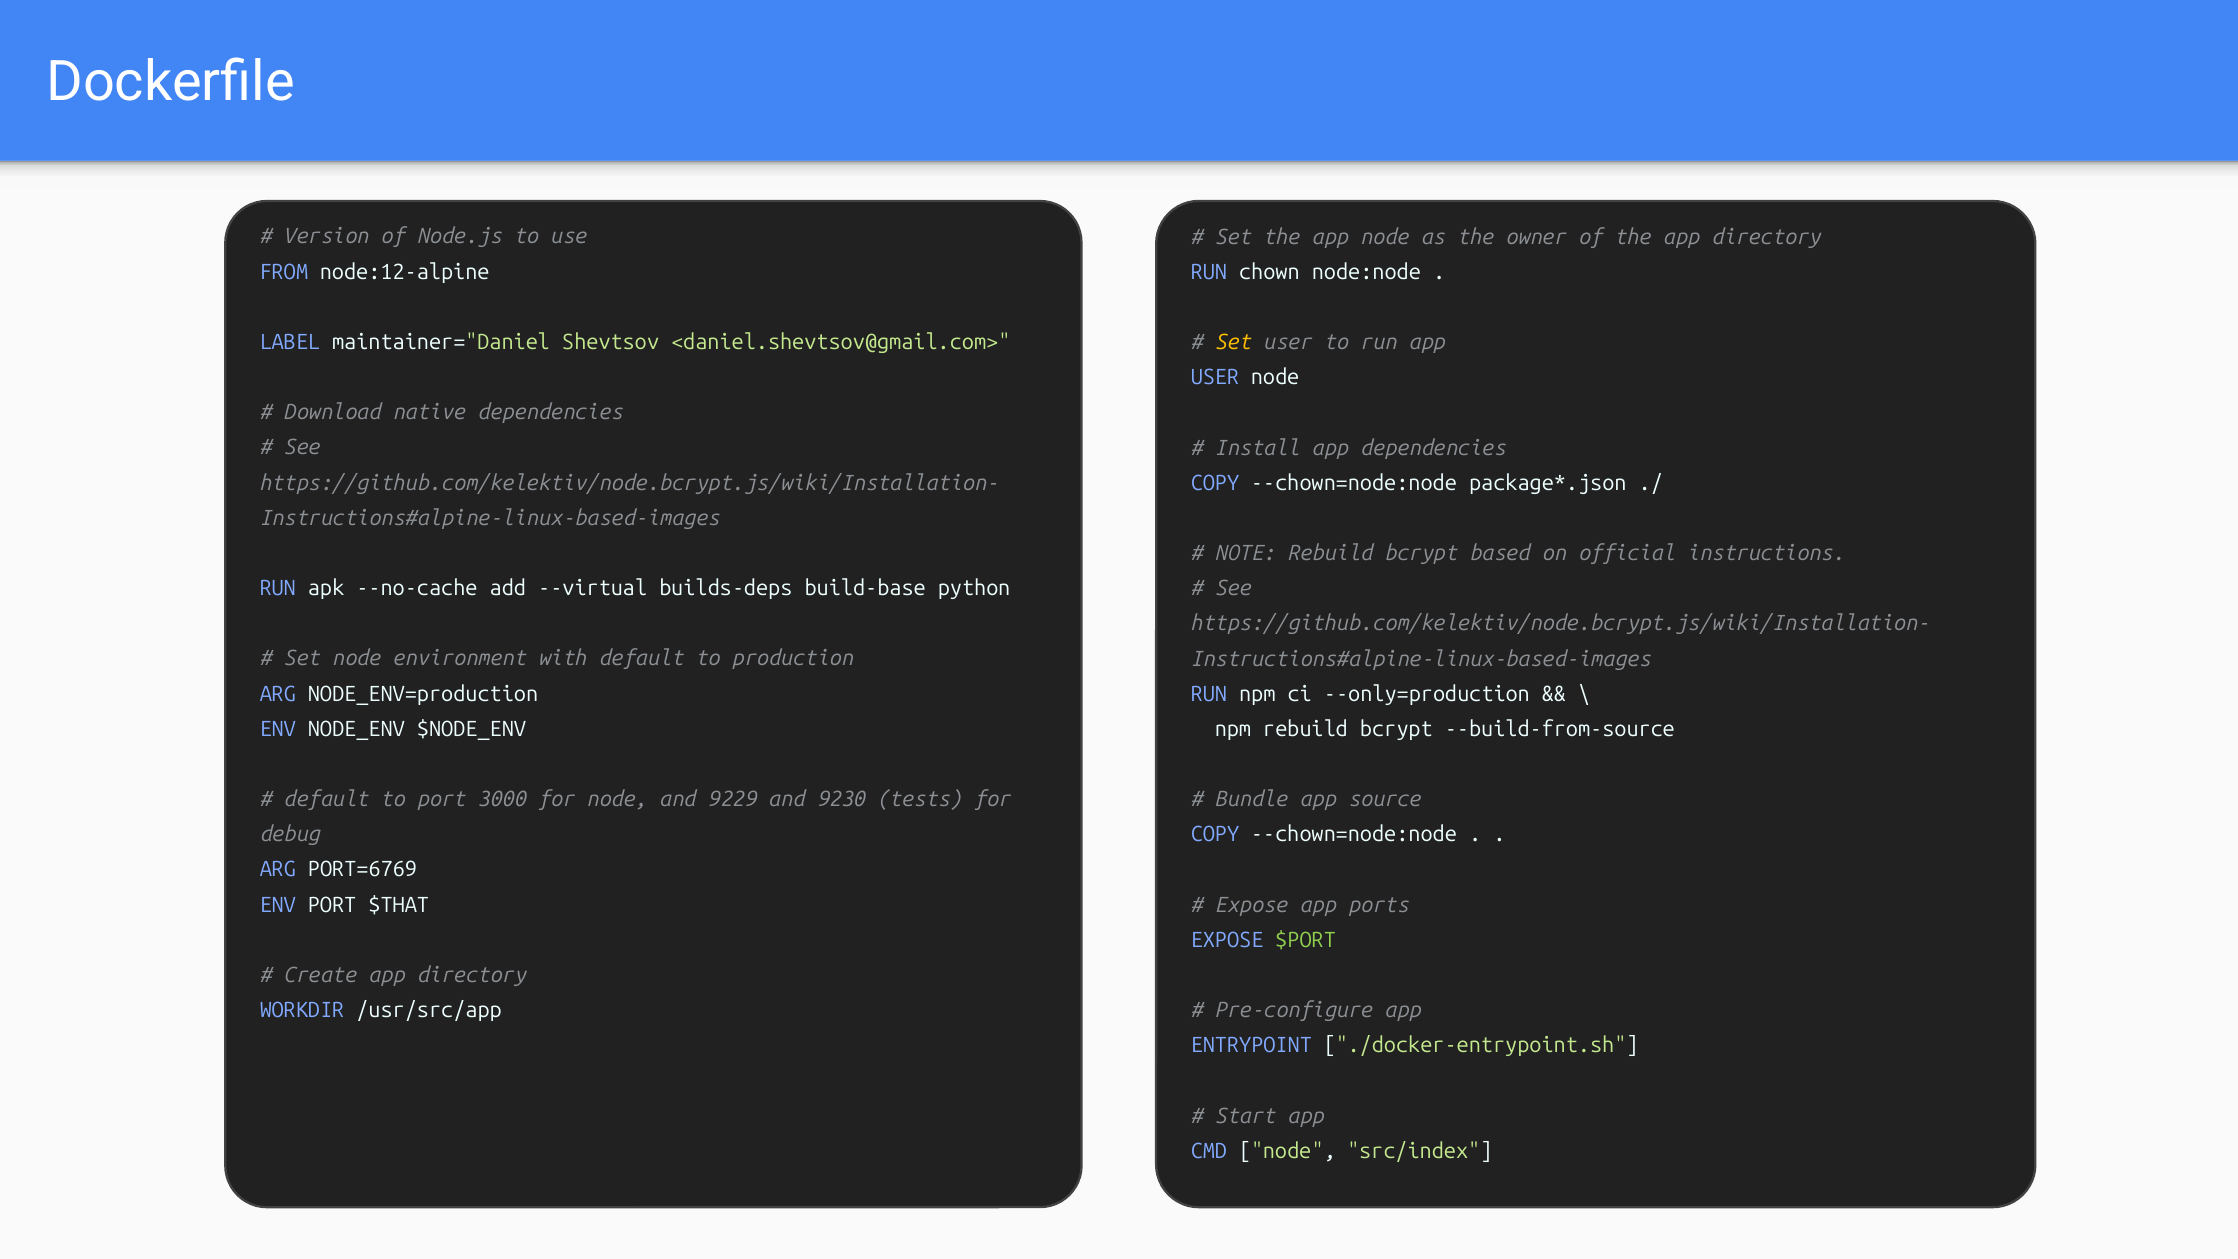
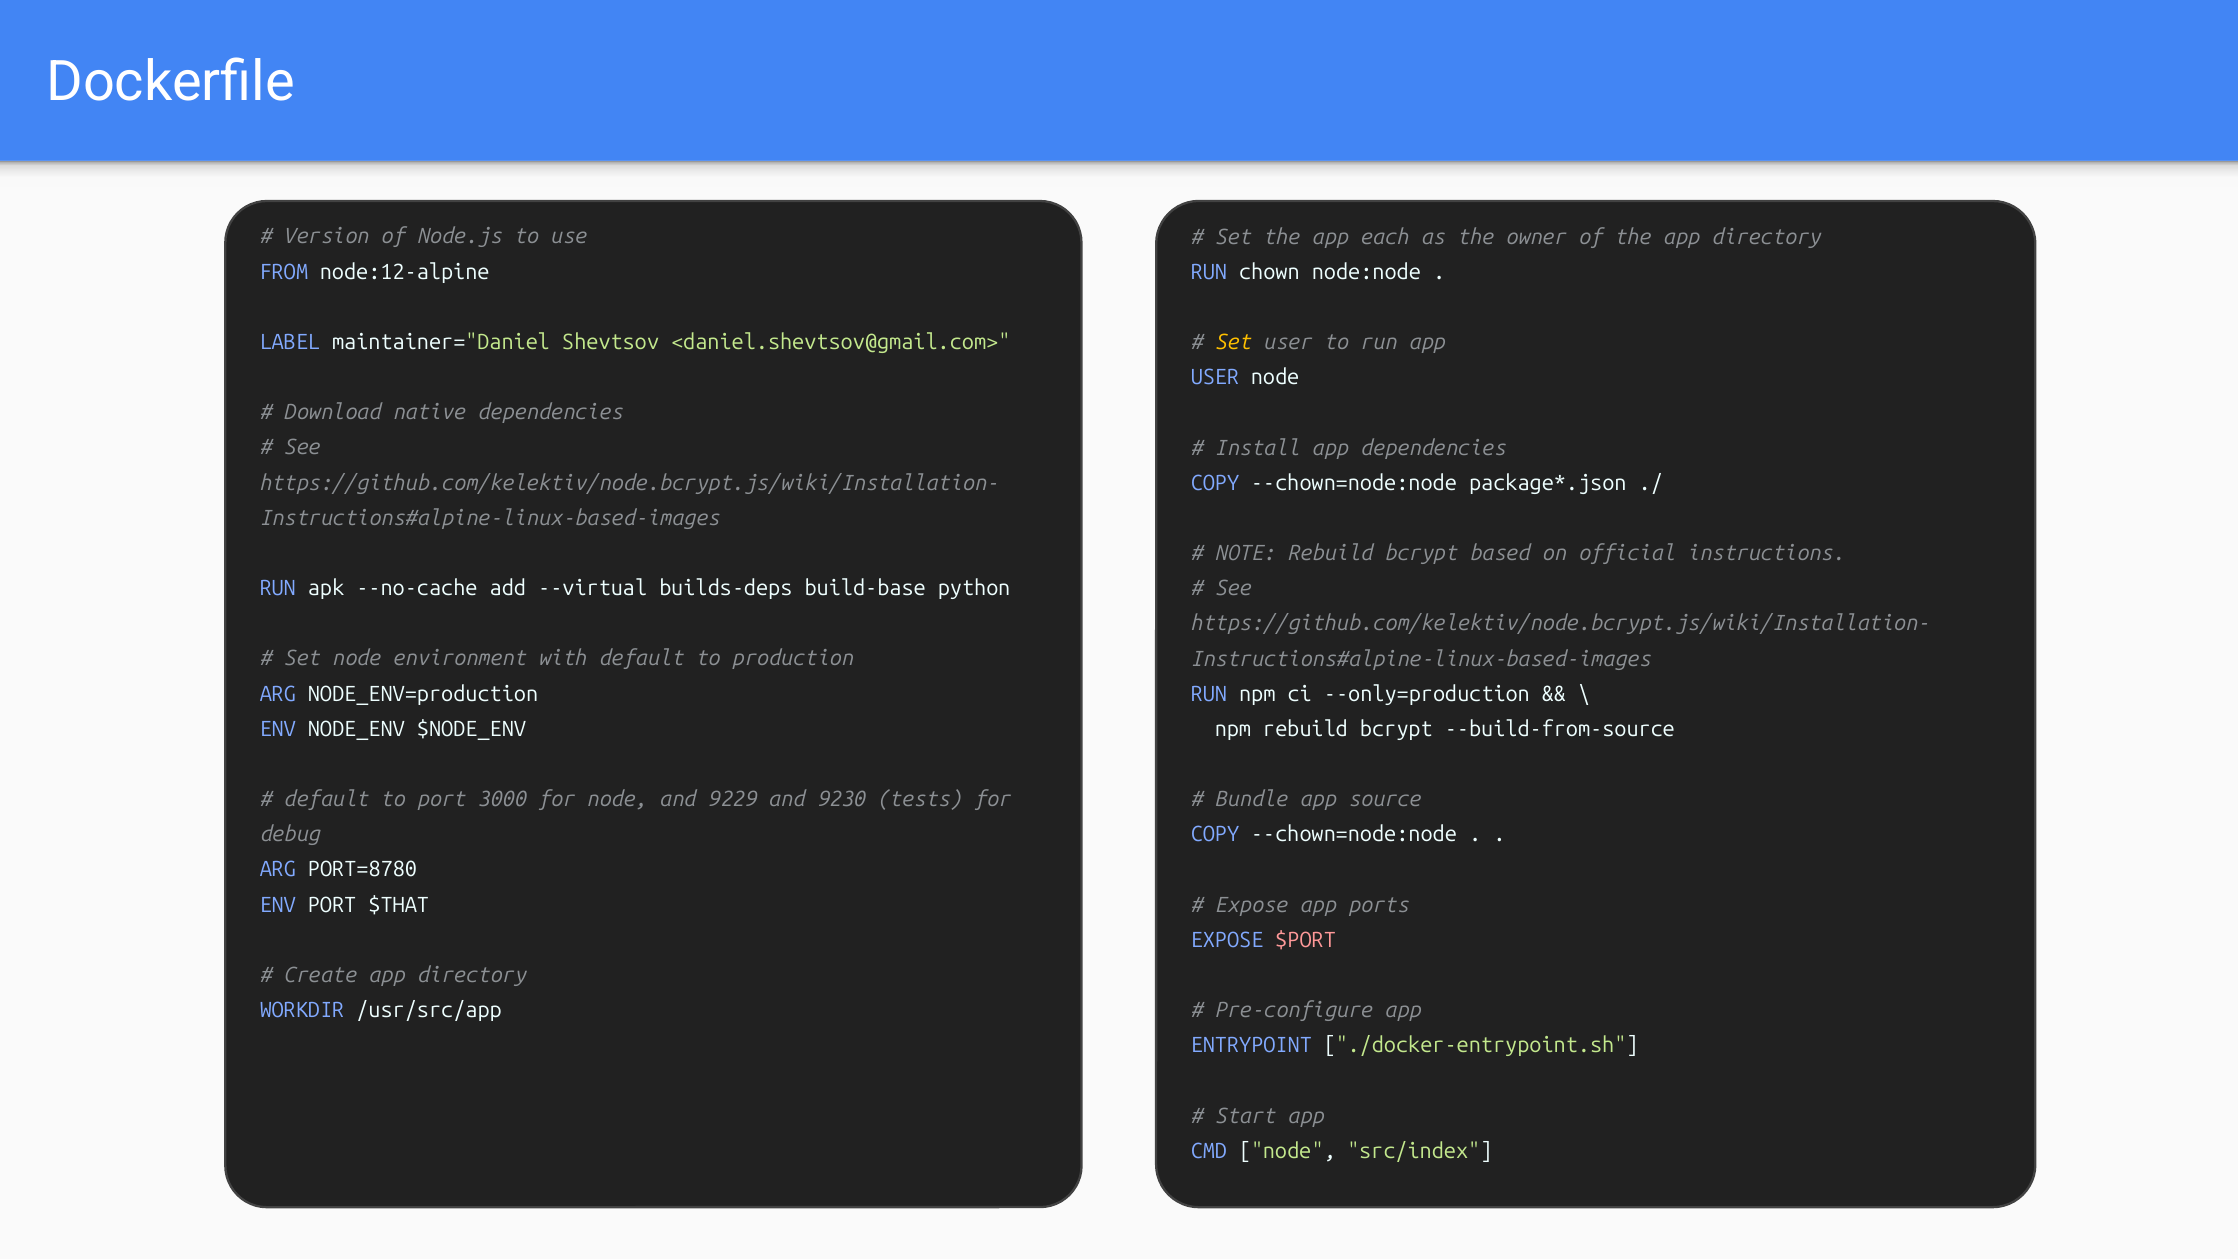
app node: node -> each (1385, 237)
PORT=6769: PORT=6769 -> PORT=8780 (363, 870)
$PORT colour: light green -> pink (1306, 940)
